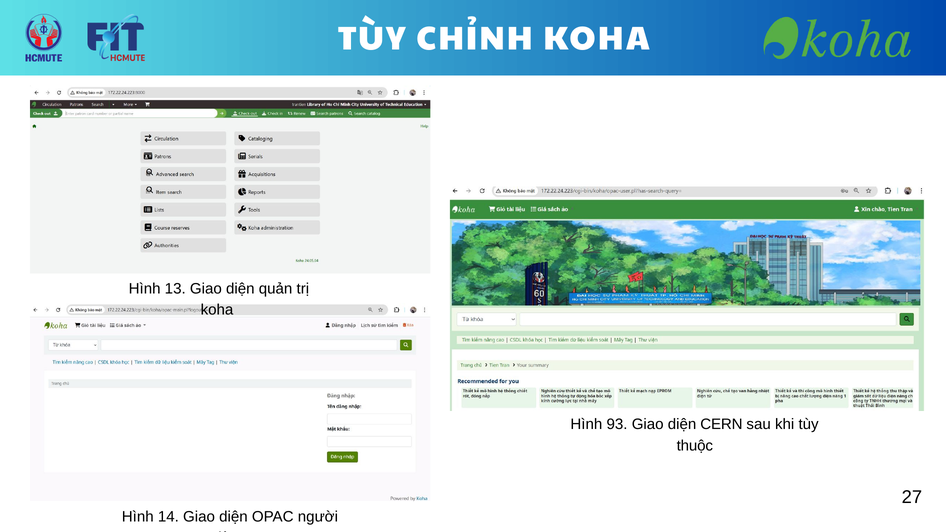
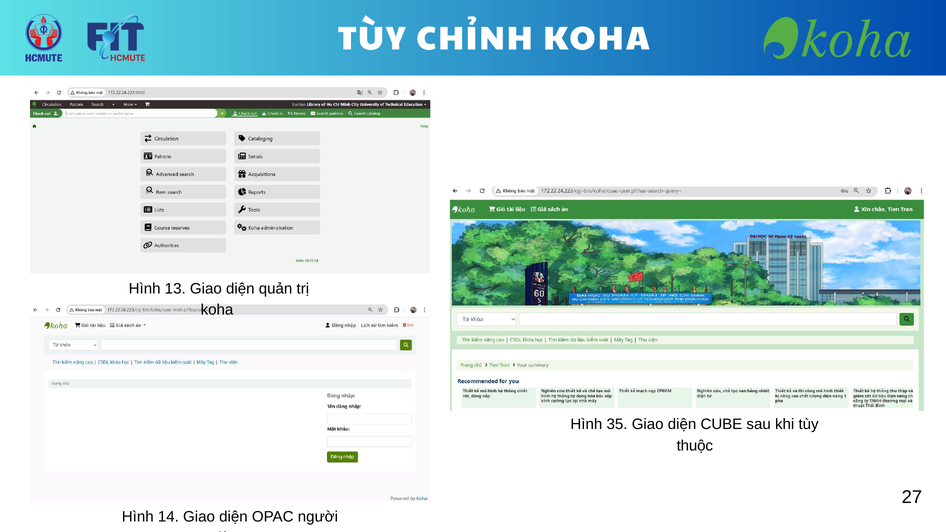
93: 93 -> 35 (617, 425)
CERN: CERN -> CUBE (721, 425)
